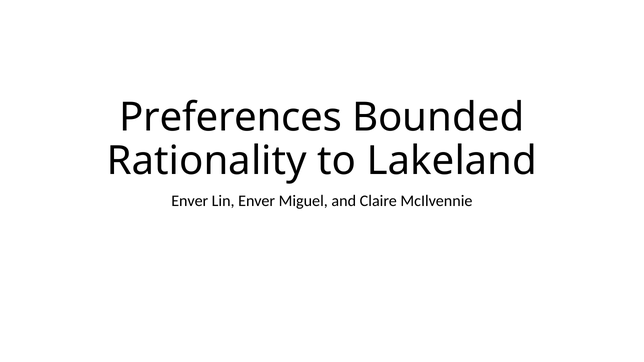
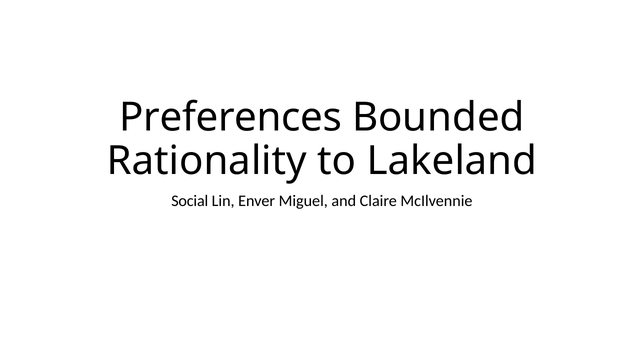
Enver: Enver -> Social (190, 201)
